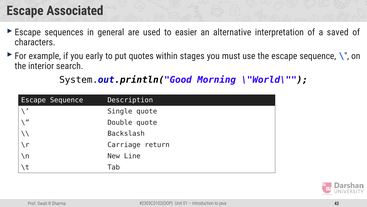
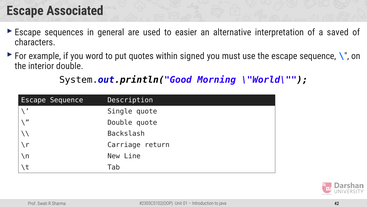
early: early -> word (94, 56)
stages: stages -> signed (192, 56)
interior search: search -> double (70, 66)
